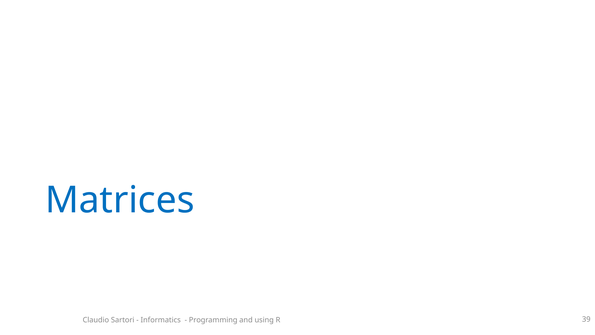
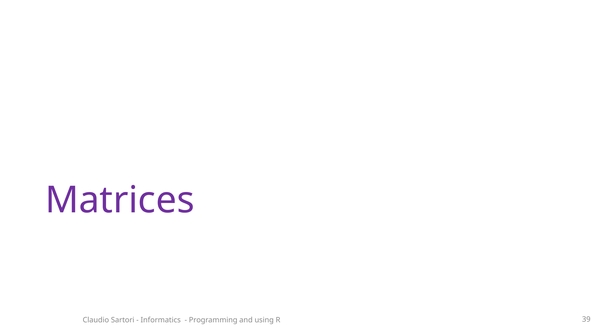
Matrices colour: blue -> purple (120, 200)
